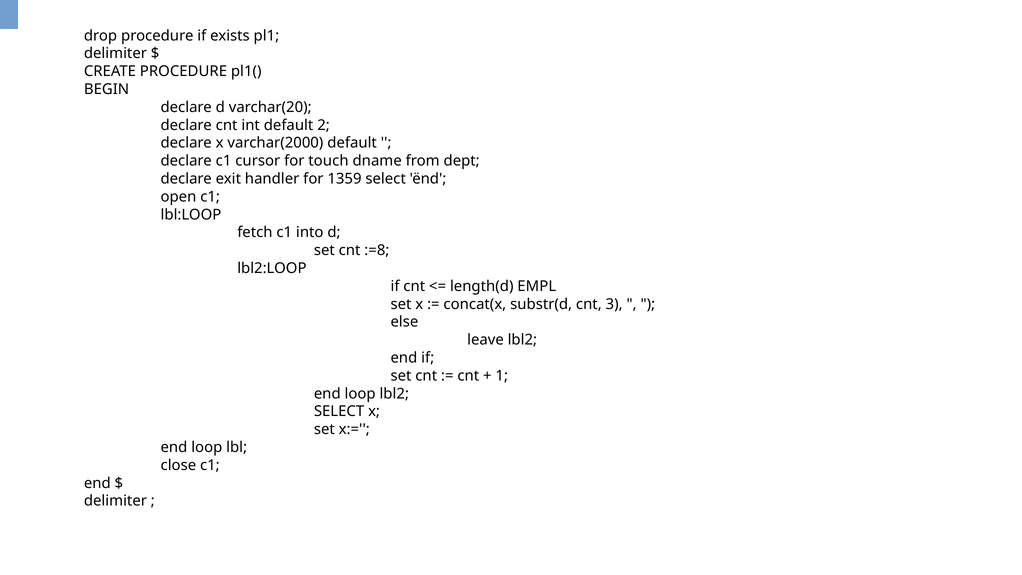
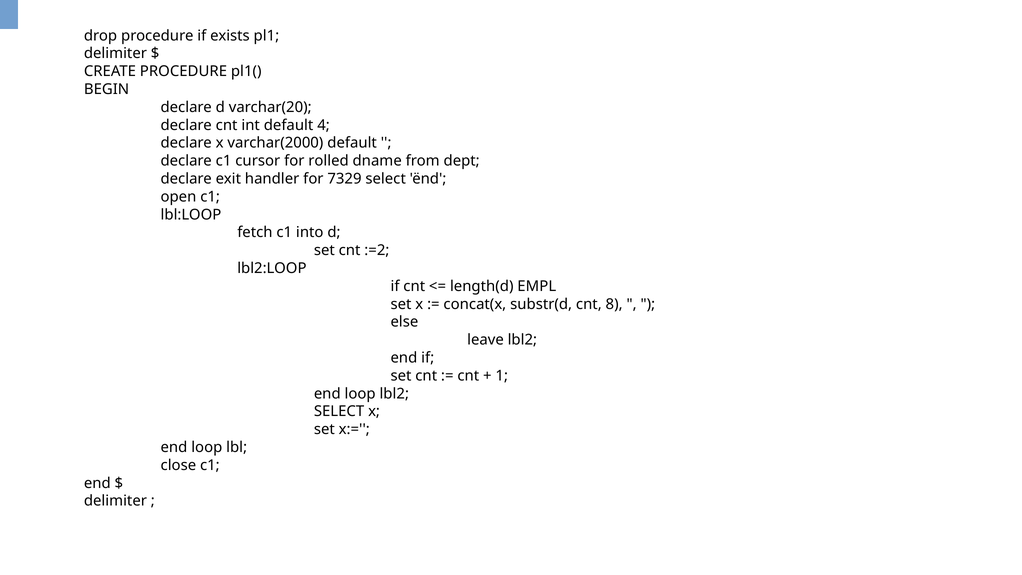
2: 2 -> 4 (324, 125)
touch: touch -> rolled (329, 161)
1359: 1359 -> 7329 (344, 179)
:=8: :=8 -> :=2 (377, 250)
3: 3 -> 8 (614, 304)
